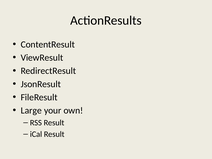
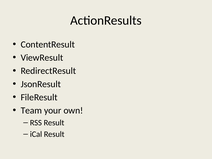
Large: Large -> Team (31, 111)
